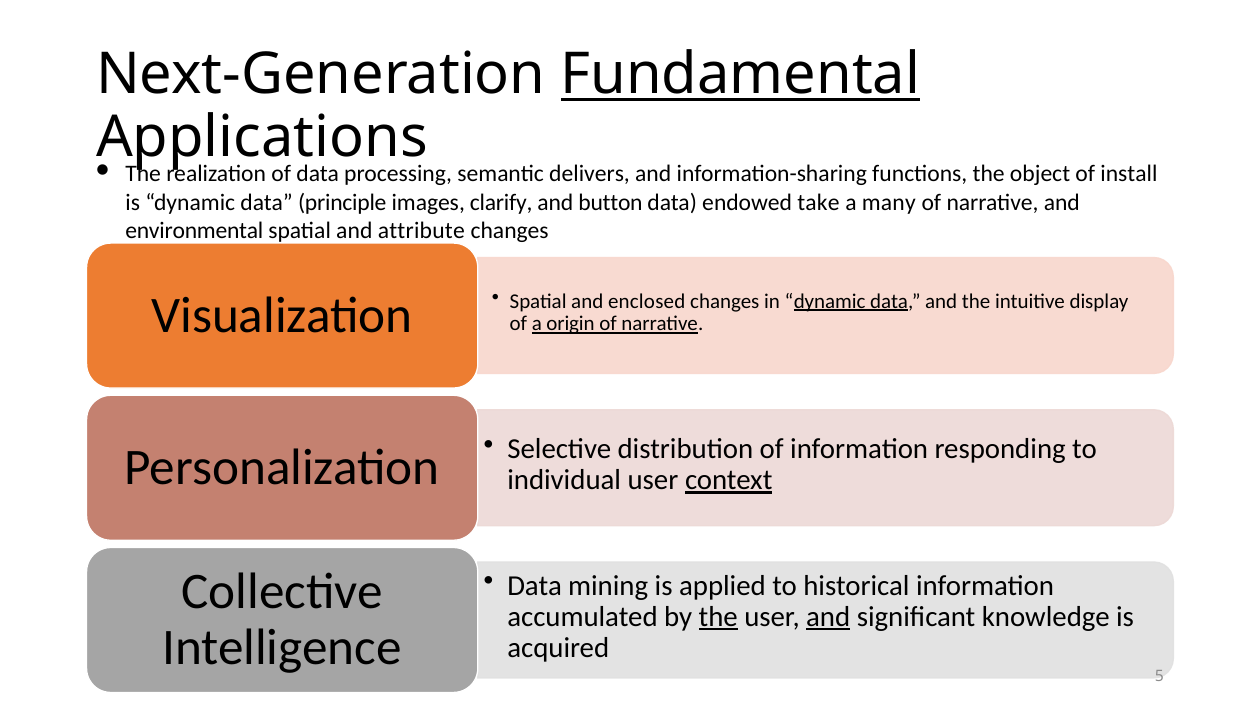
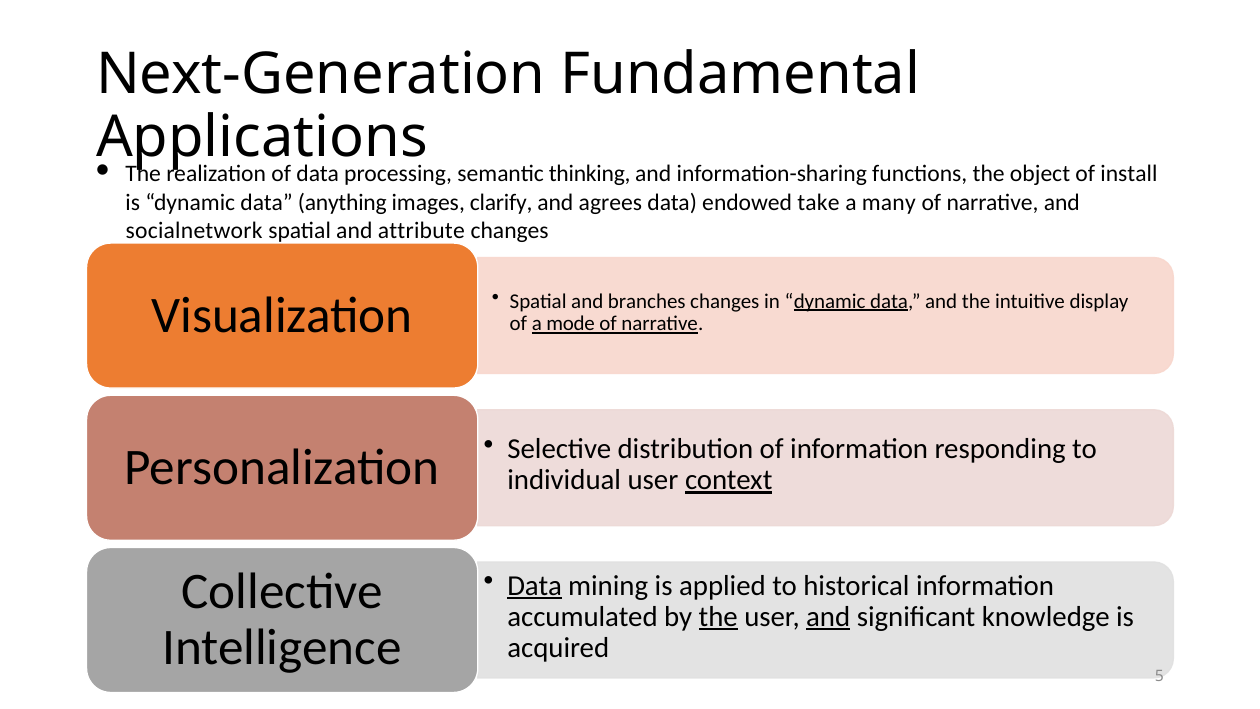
Fundamental underline: present -> none (740, 75)
delivers: delivers -> thinking (590, 174)
principle: principle -> anything (342, 202)
button: button -> agrees (610, 202)
environmental: environmental -> socialnetwork (194, 231)
enclosed: enclosed -> branches (647, 301)
origin: origin -> mode (571, 324)
Data underline: none -> present (535, 585)
